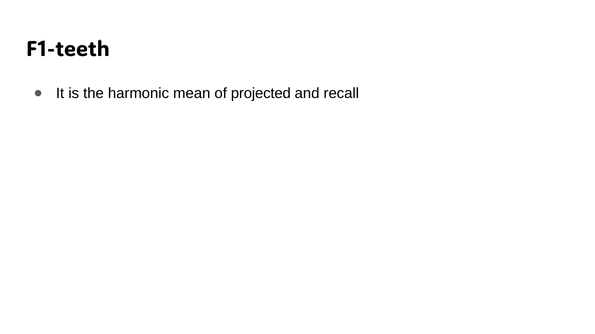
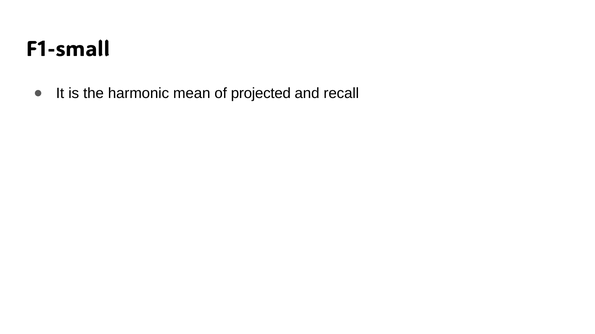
F1-teeth: F1-teeth -> F1-small (68, 49)
